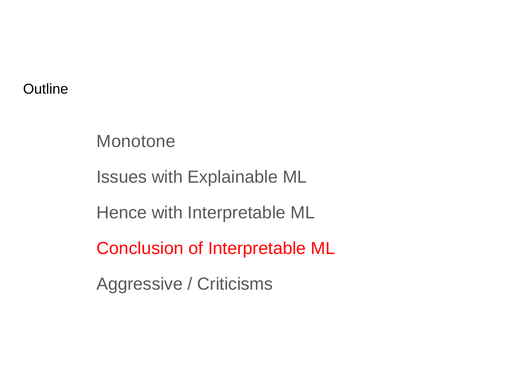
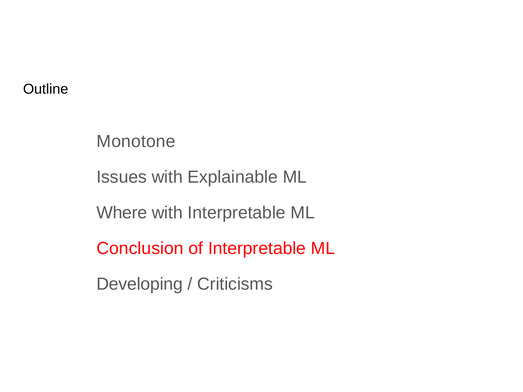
Hence: Hence -> Where (122, 213)
Aggressive: Aggressive -> Developing (140, 284)
